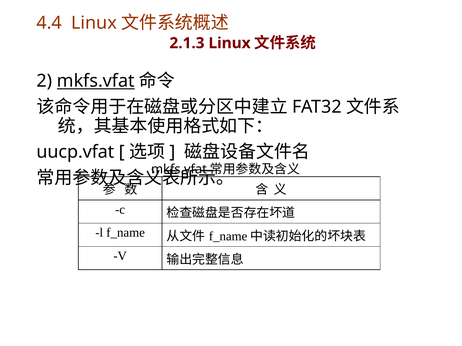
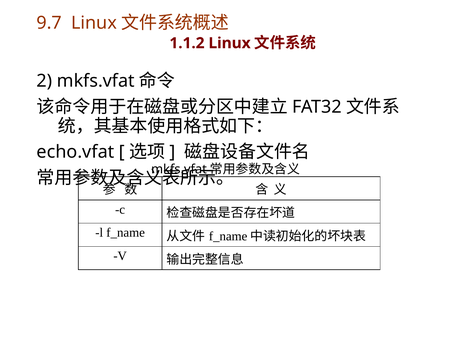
4.4: 4.4 -> 9.7 (49, 23)
2.1.3: 2.1.3 -> 1.1.2 (187, 43)
mkfs.vfat underline: present -> none (96, 81)
uucp.vfat: uucp.vfat -> echo.vfat (75, 152)
